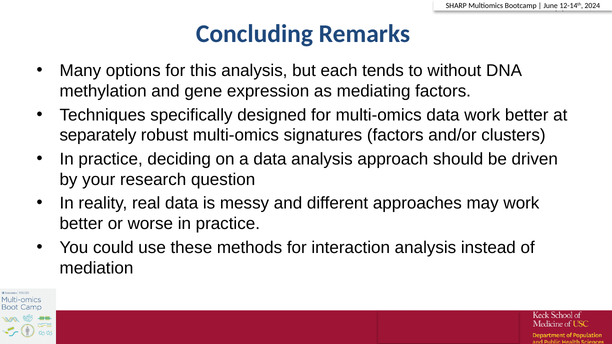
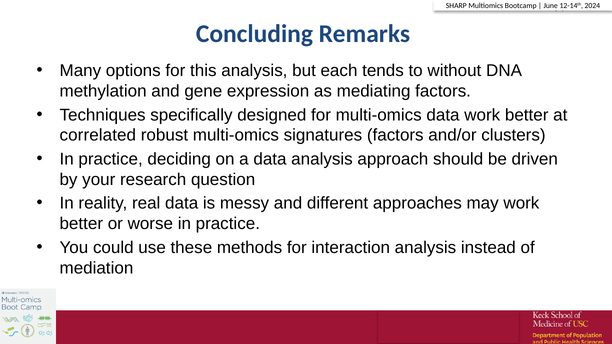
separately: separately -> correlated (98, 135)
